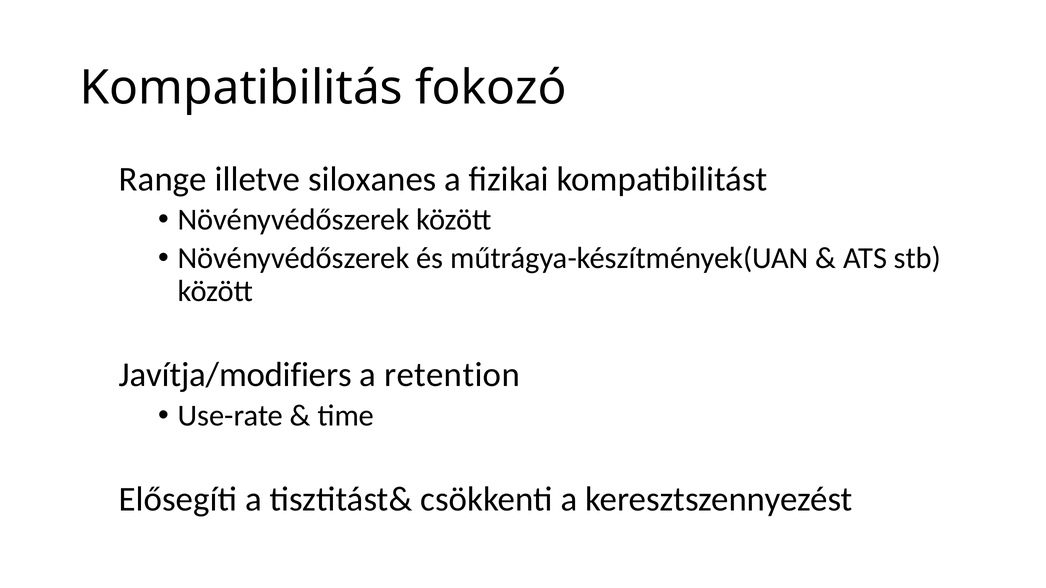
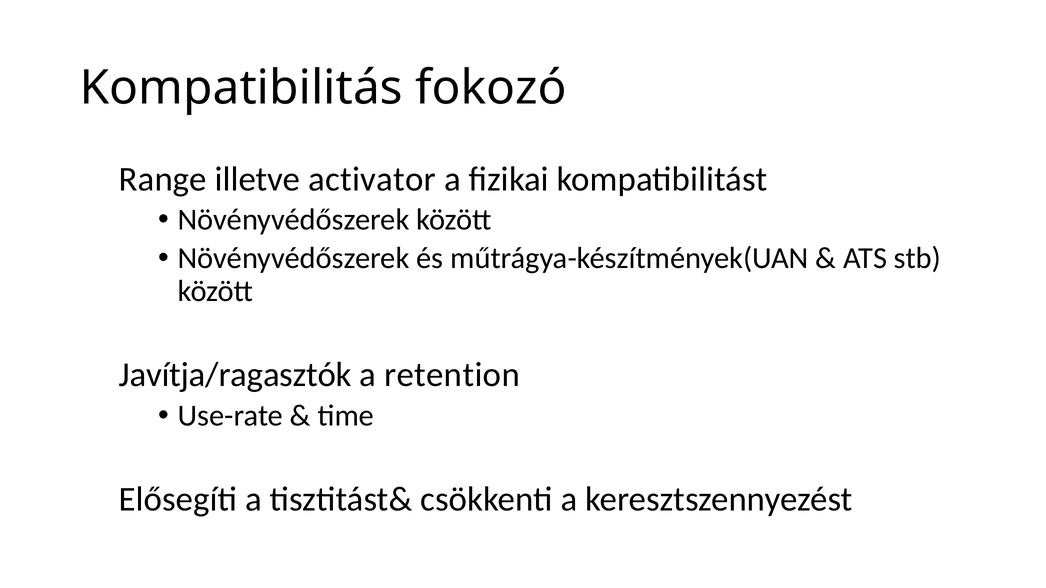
siloxanes: siloxanes -> activator (372, 179)
Javítja/modifiers: Javítja/modifiers -> Javítja/ragasztók (235, 375)
